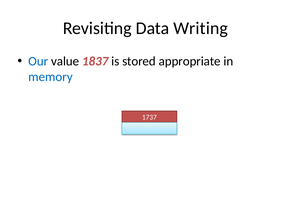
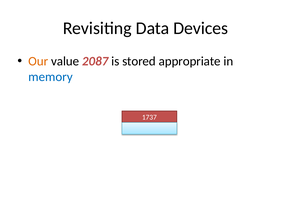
Writing: Writing -> Devices (201, 28)
Our colour: blue -> orange (38, 61)
1837: 1837 -> 2087 (95, 61)
